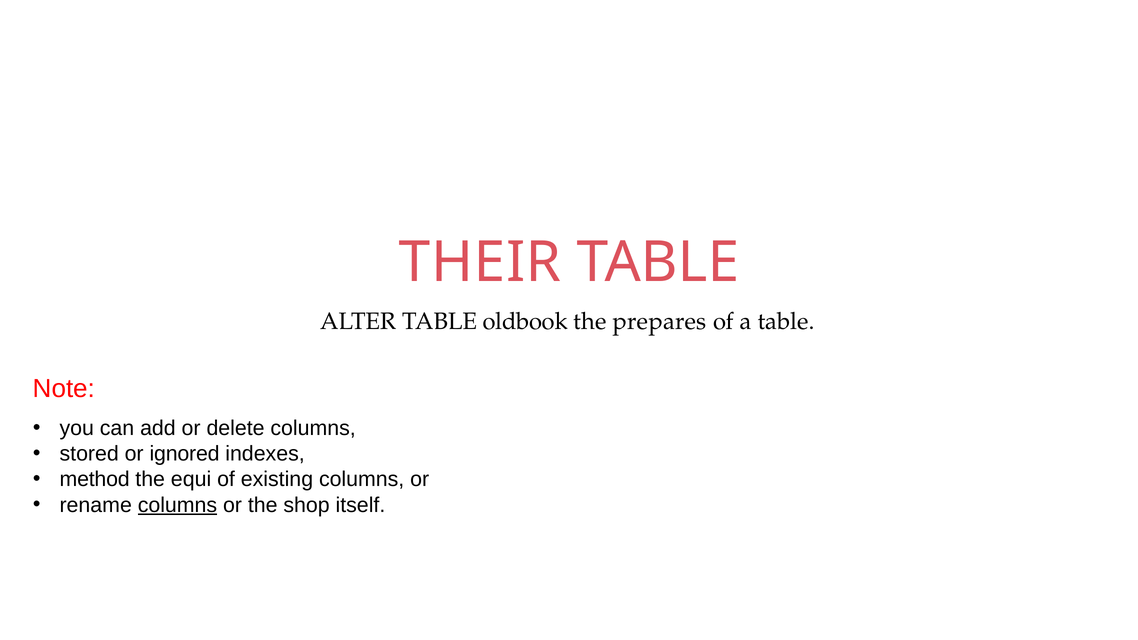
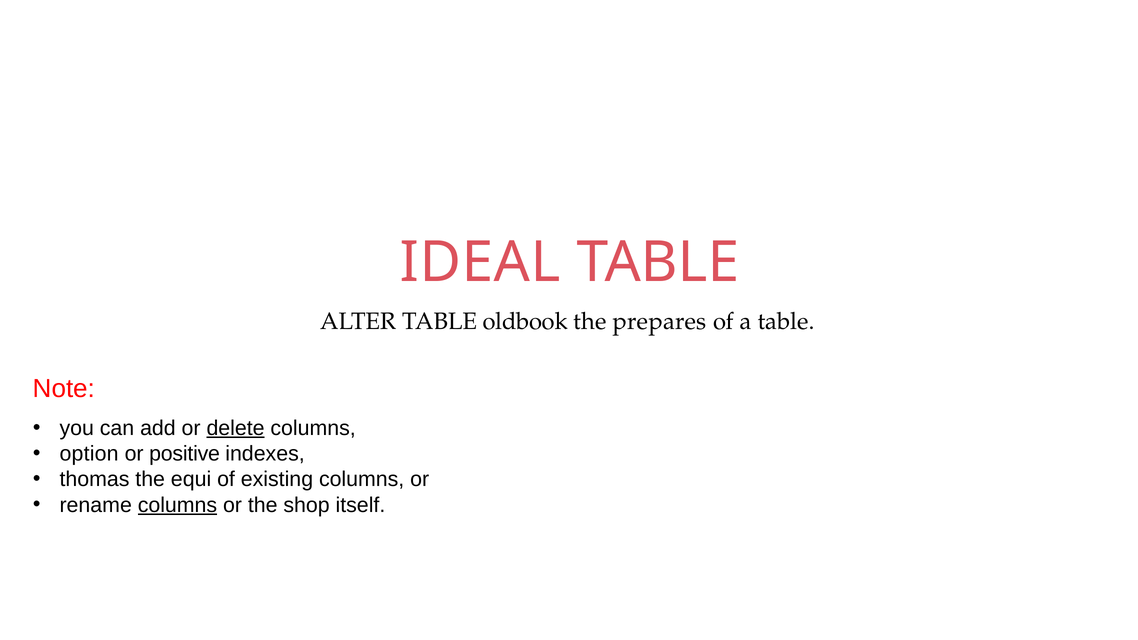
THEIR: THEIR -> IDEAL (480, 263)
delete underline: none -> present (236, 428)
stored: stored -> option (89, 454)
ignored: ignored -> positive (185, 454)
method: method -> thomas (95, 479)
